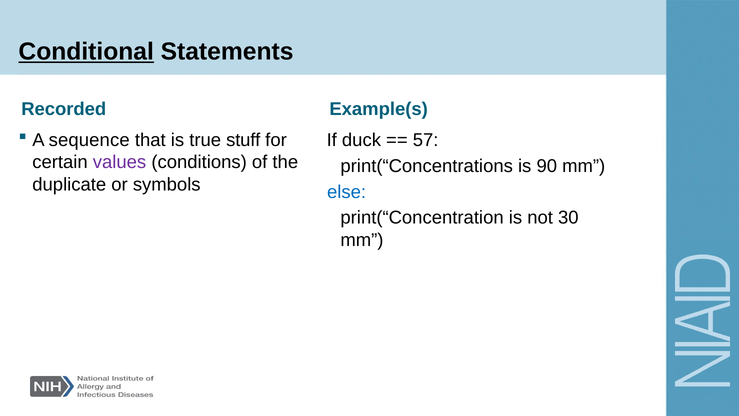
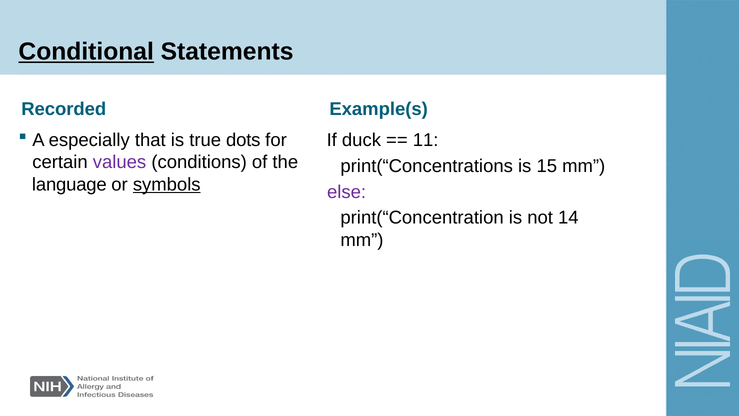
sequence: sequence -> especially (89, 140)
stuff: stuff -> dots (243, 140)
57: 57 -> 11 (426, 140)
90: 90 -> 15 (547, 166)
duplicate: duplicate -> language (69, 184)
symbols underline: none -> present (167, 184)
else colour: blue -> purple (347, 192)
30: 30 -> 14 (568, 218)
